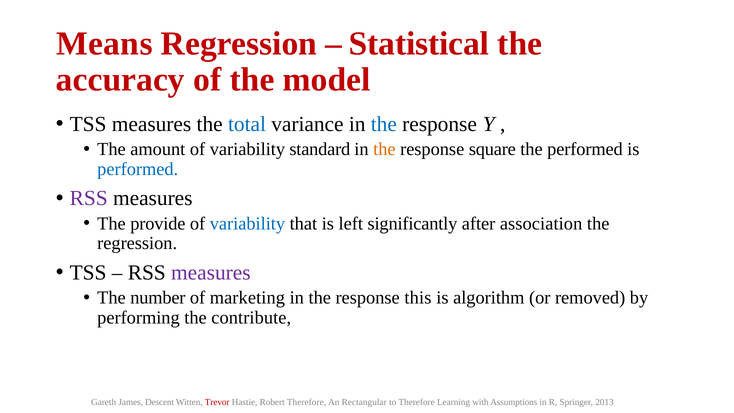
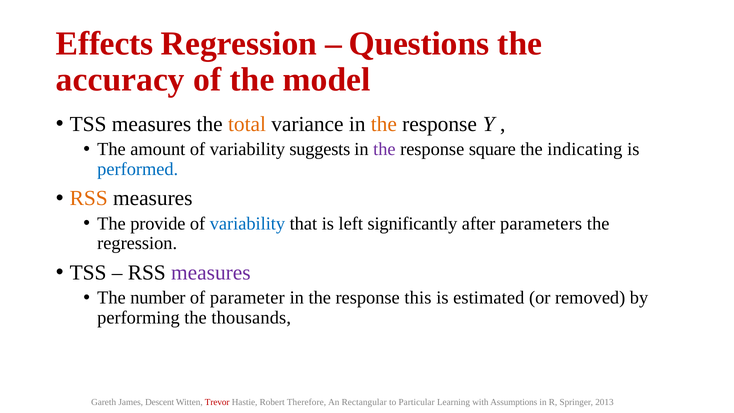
Means: Means -> Effects (105, 43)
Statistical: Statistical -> Questions (419, 43)
total colour: blue -> orange (247, 124)
the colour: blue -> orange (384, 124)
standard: standard -> suggests (320, 149)
the colour: orange -> purple (384, 149)
the performed: performed -> indicating (585, 149)
RSS colour: purple -> orange (89, 198)
association: association -> parameters (541, 224)
marketing: marketing -> parameter (247, 298)
algorithm: algorithm -> estimated (489, 298)
contribute: contribute -> thousands (251, 317)
to Therefore: Therefore -> Particular (417, 402)
